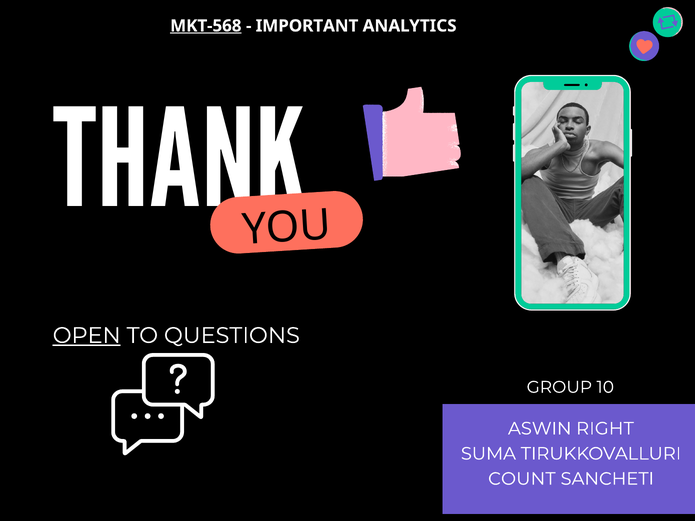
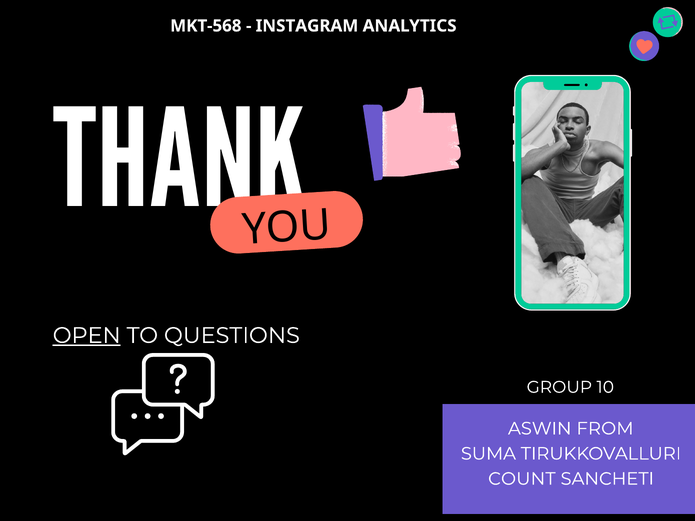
MKT-568 underline: present -> none (206, 26)
IMPORTANT: IMPORTANT -> INSTAGRAM (307, 26)
RIGHT: RIGHT -> FROM (605, 429)
